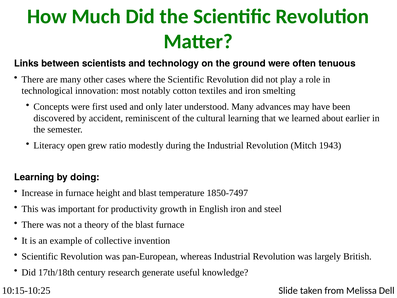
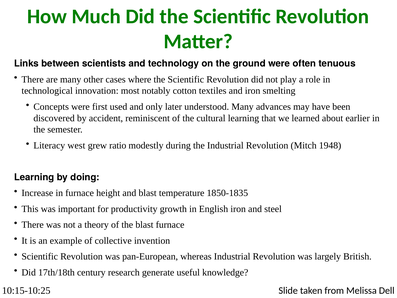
open: open -> west (76, 145)
1943: 1943 -> 1948 (330, 145)
1850-7497: 1850-7497 -> 1850-1835 (227, 193)
